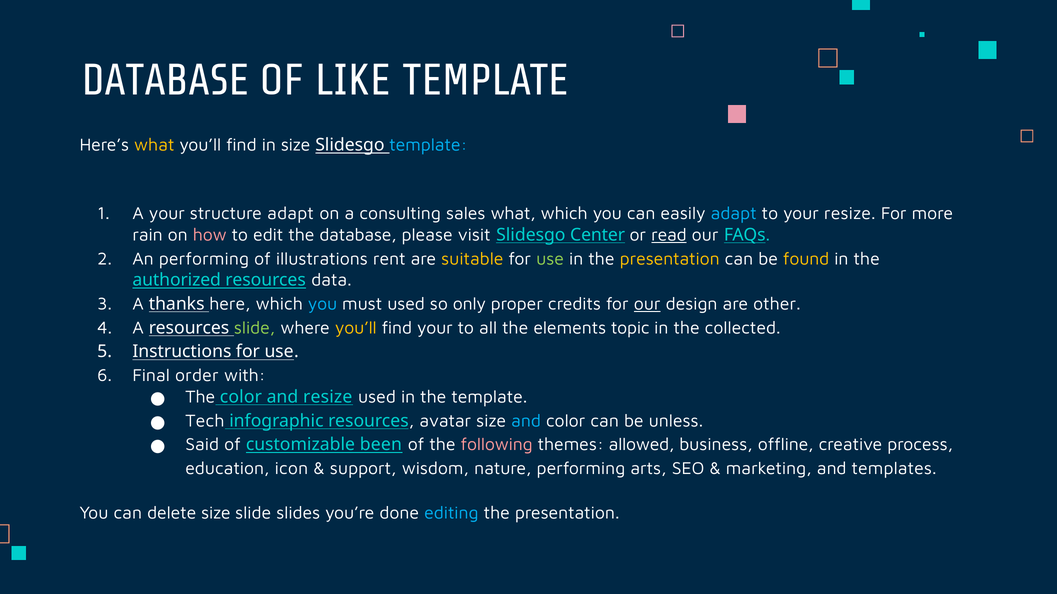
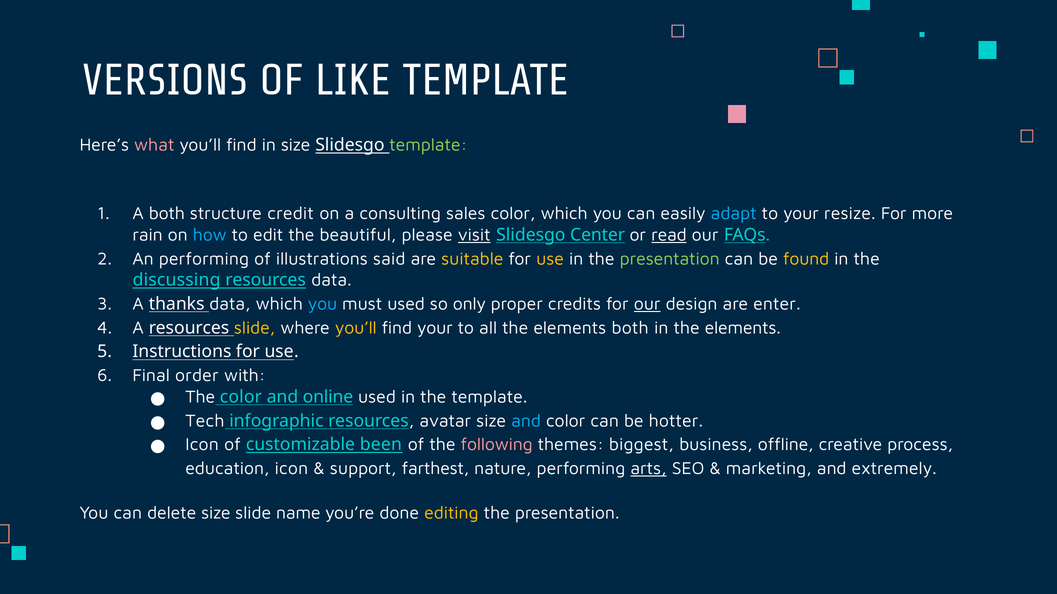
DATABASE: DATABASE -> VERSIONS (165, 80)
what colour: yellow -> pink (154, 145)
template colour: light blue -> light green (428, 145)
A your: your -> both (167, 214)
structure adapt: adapt -> credit (291, 214)
sales what: what -> color (513, 214)
how colour: pink -> light blue (210, 235)
the database: database -> beautiful (358, 235)
visit underline: none -> present (474, 235)
rent: rent -> said (389, 259)
use colour: light green -> yellow (550, 259)
presentation colour: yellow -> light green (670, 259)
authorized: authorized -> discussing (177, 280)
thanks here: here -> data (230, 304)
other: other -> enter (777, 304)
slide colour: light green -> yellow (255, 328)
elements topic: topic -> both (630, 328)
in the collected: collected -> elements (743, 328)
and resize: resize -> online (328, 397)
unless: unless -> hotter (676, 421)
Said: Said -> Icon (202, 445)
allowed: allowed -> biggest (641, 445)
wisdom: wisdom -> farthest (435, 469)
arts underline: none -> present (649, 469)
templates: templates -> extremely (894, 469)
slides: slides -> name (298, 514)
editing colour: light blue -> yellow (451, 514)
